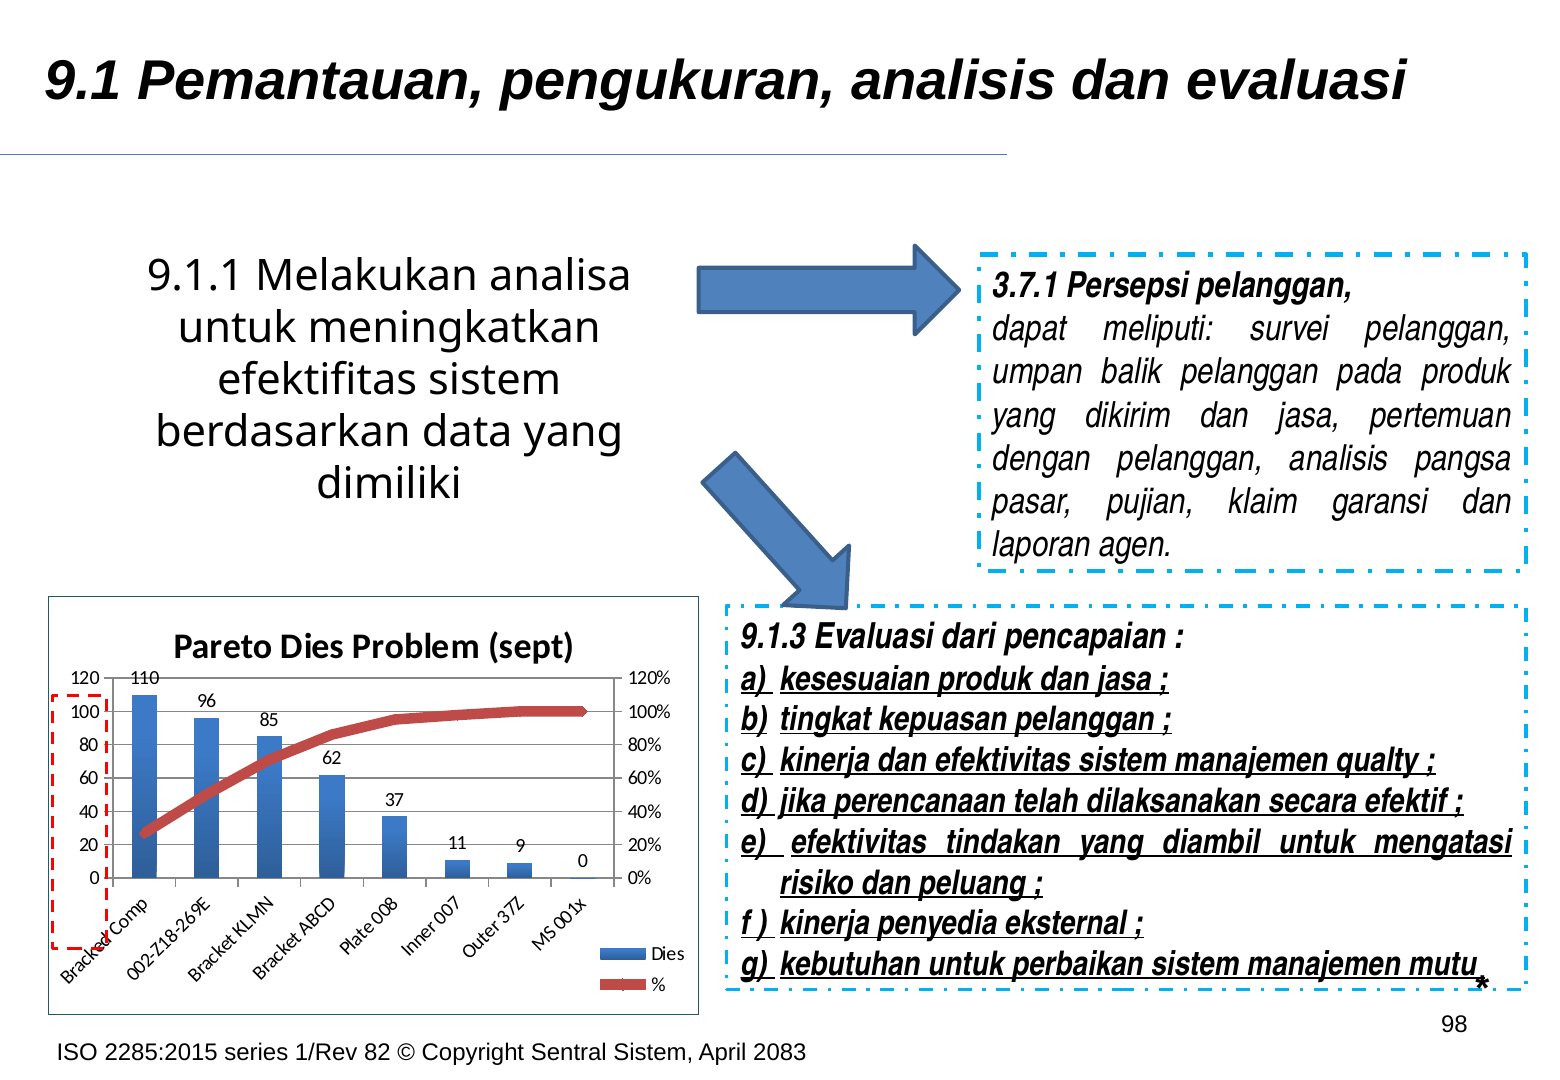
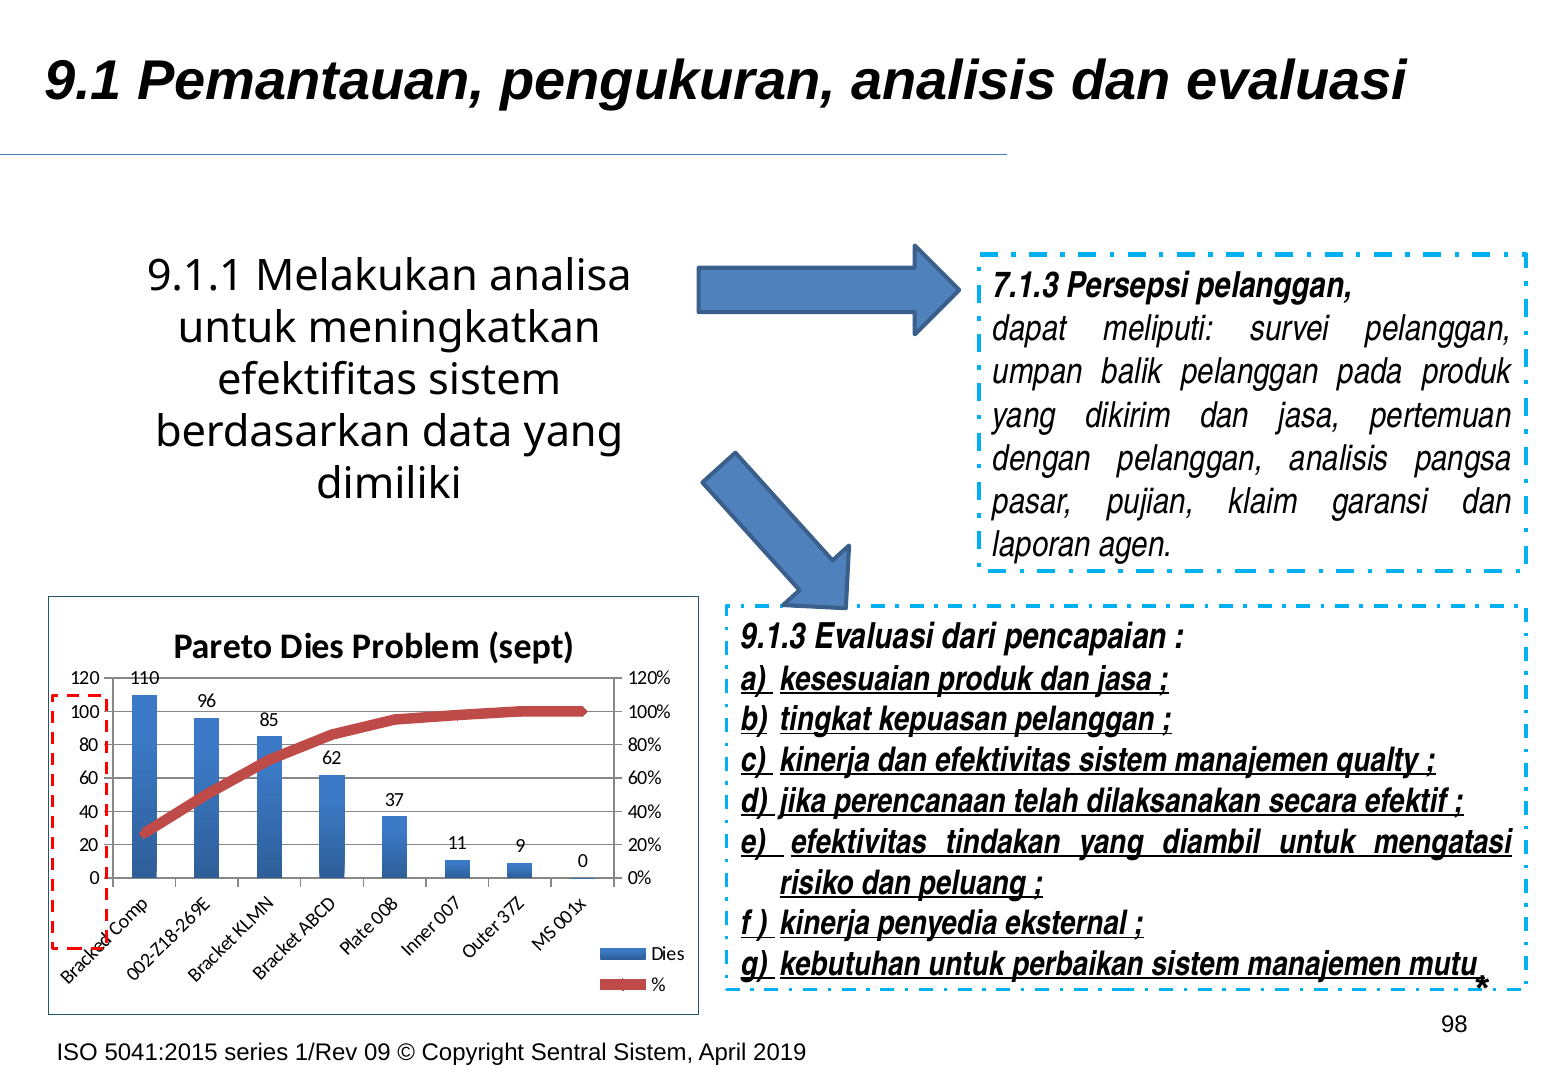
3.7.1: 3.7.1 -> 7.1.3 (1026, 286)
2285:2015: 2285:2015 -> 5041:2015 (161, 1053)
82: 82 -> 09 (377, 1053)
2083: 2083 -> 2019 (780, 1053)
